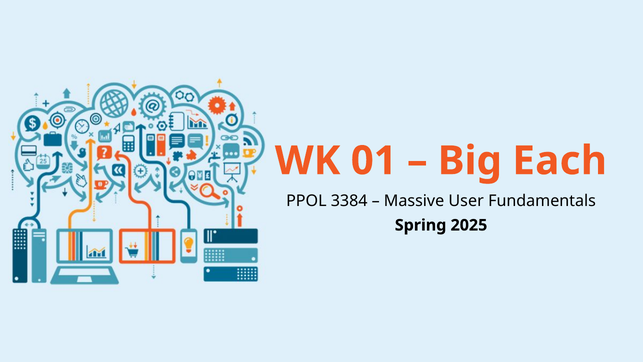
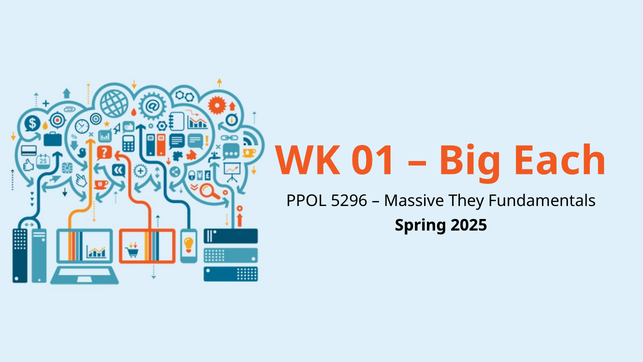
3384: 3384 -> 5296 (349, 201)
User: User -> They (466, 201)
